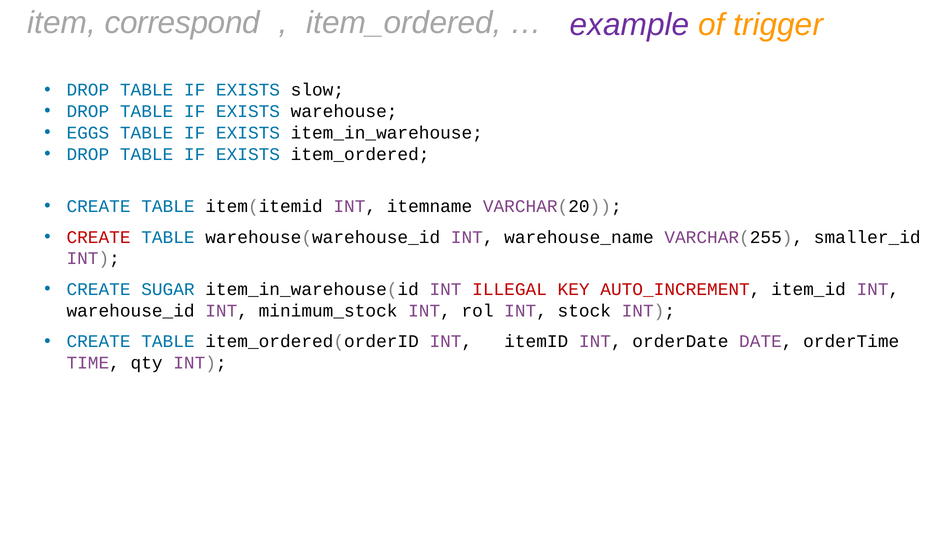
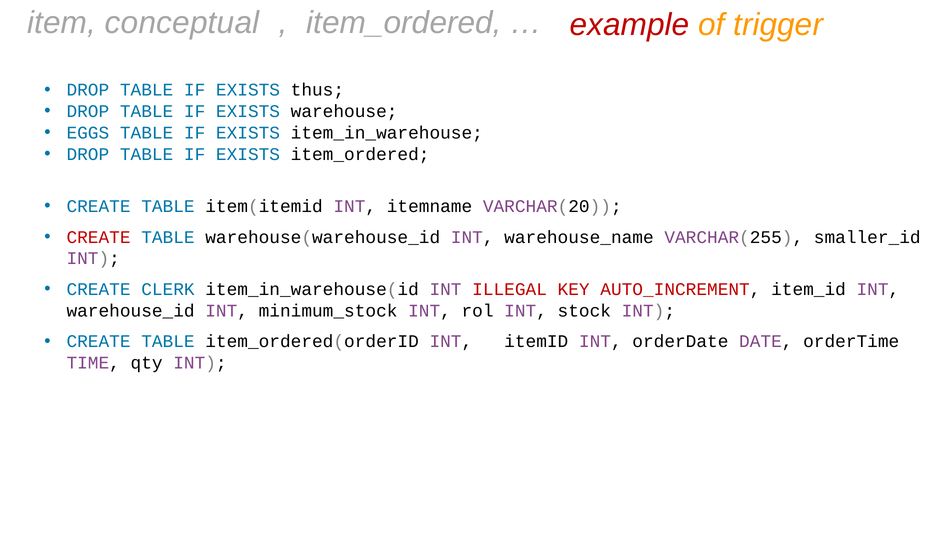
correspond: correspond -> conceptual (182, 23)
example colour: purple -> red (630, 25)
slow: slow -> thus (317, 90)
SUGAR: SUGAR -> CLERK (168, 289)
